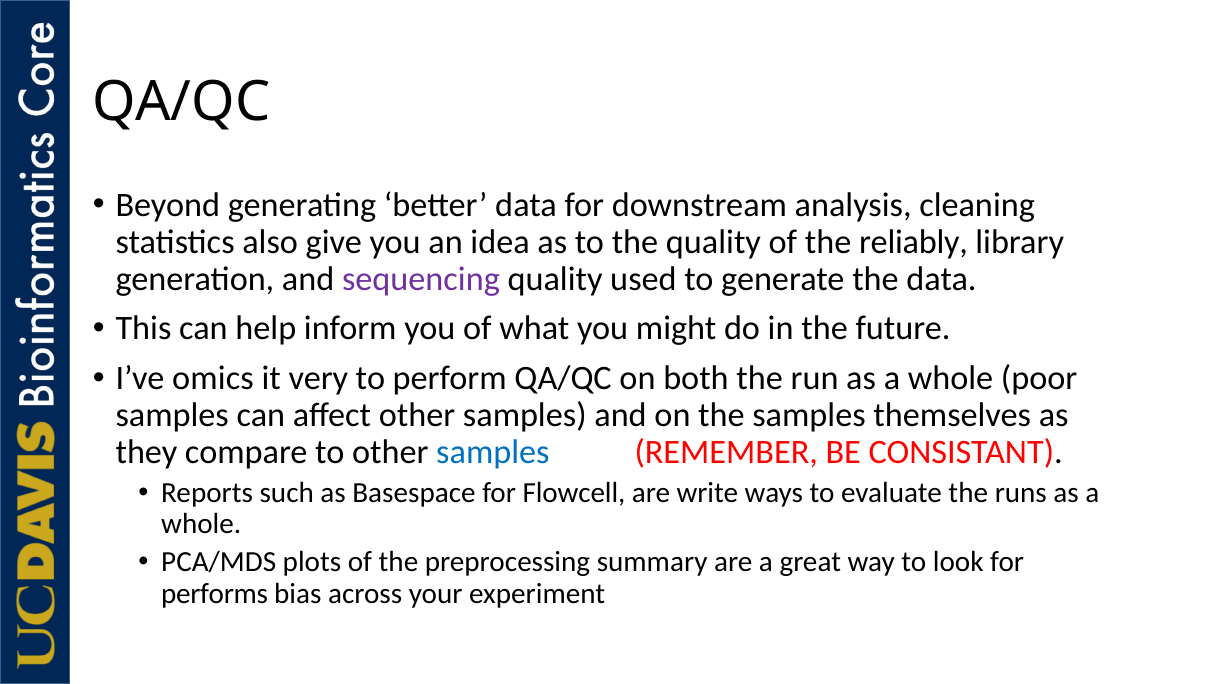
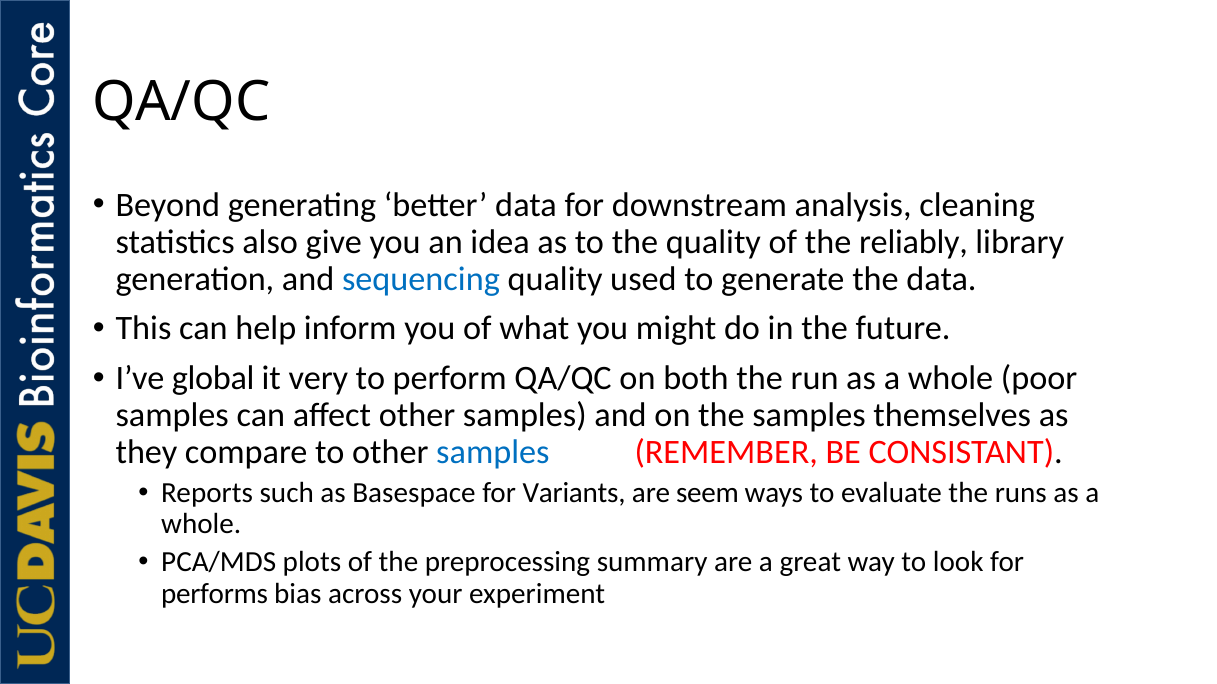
sequencing colour: purple -> blue (421, 279)
omics: omics -> global (213, 379)
Flowcell: Flowcell -> Variants (574, 493)
write: write -> seem (707, 493)
